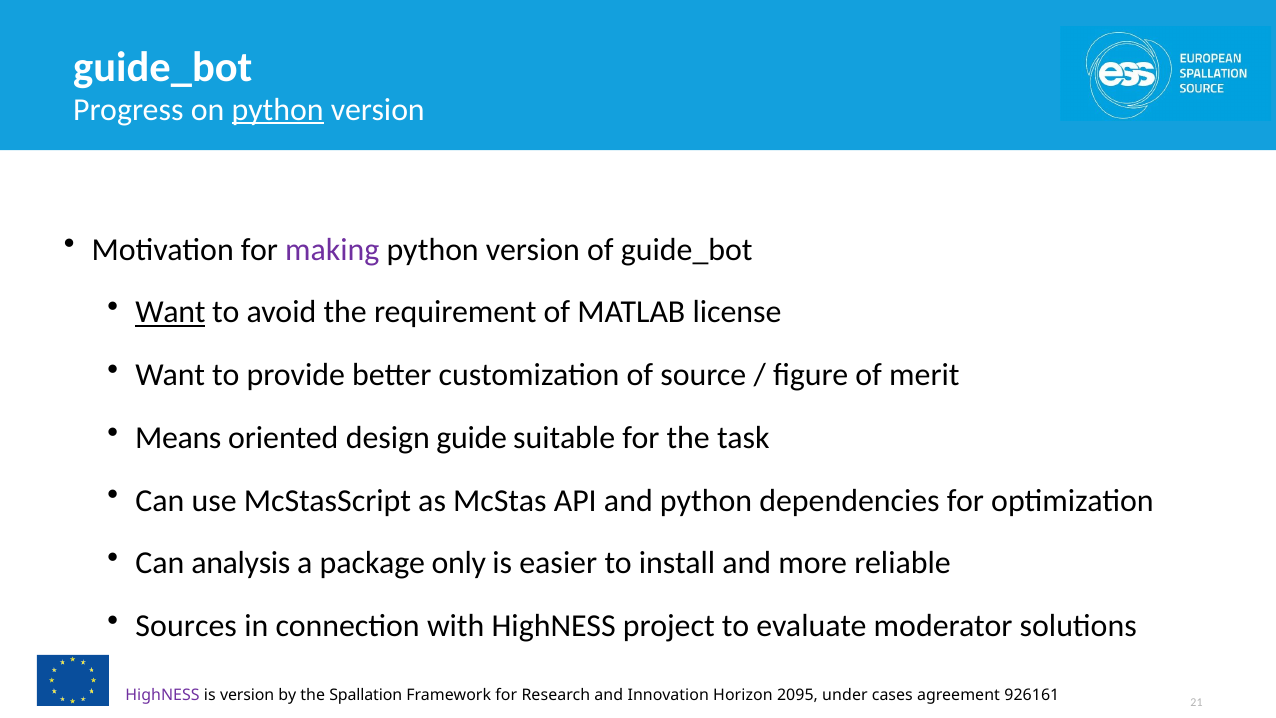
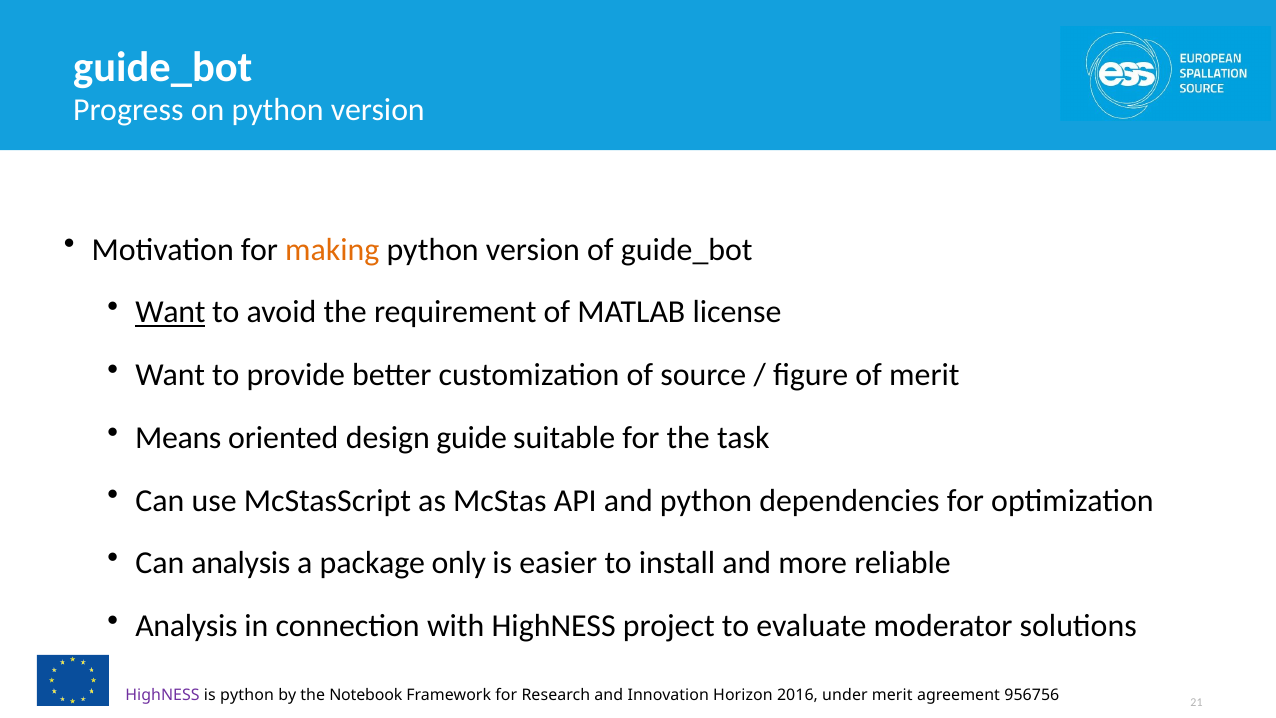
python underline: present -> none (278, 110)
making colour: purple -> orange (332, 250)
Sources: Sources -> Analysis (186, 626)
is version: version -> python (247, 695)
Spallation: Spallation -> Notebook (366, 695)
2095: 2095 -> 2016 (798, 695)
under cases: cases -> merit (892, 695)
926161: 926161 -> 956756 (1032, 695)
